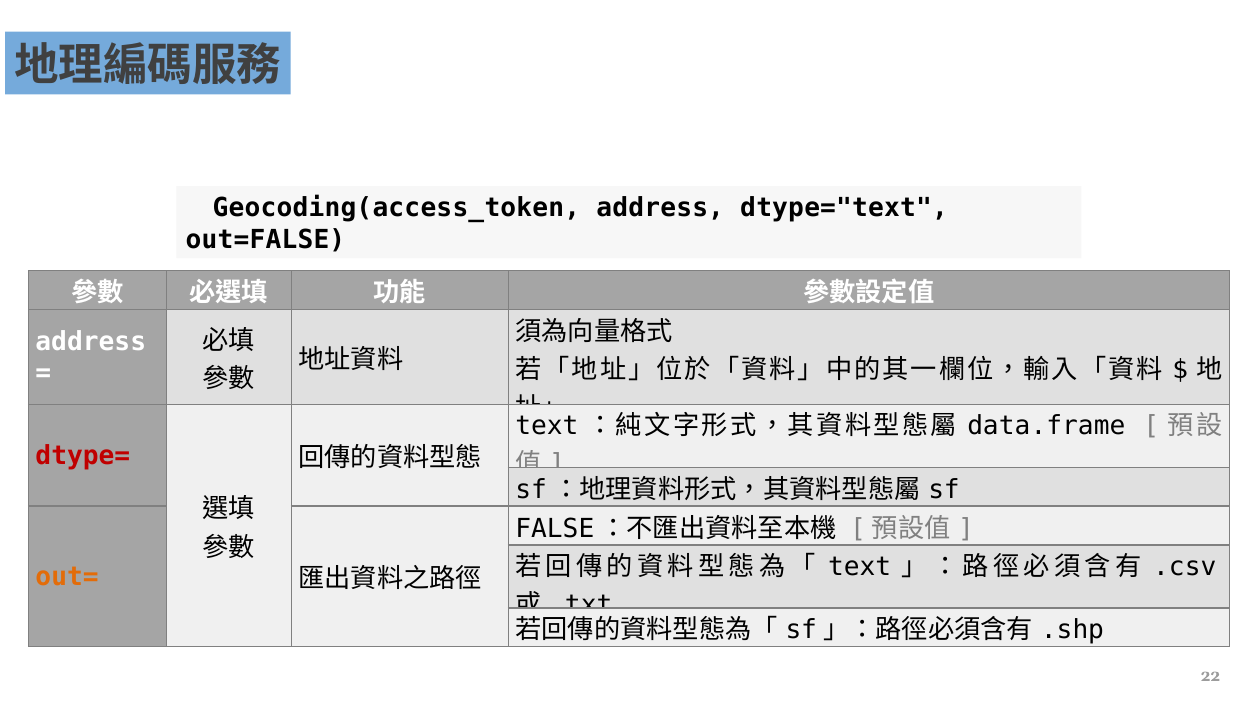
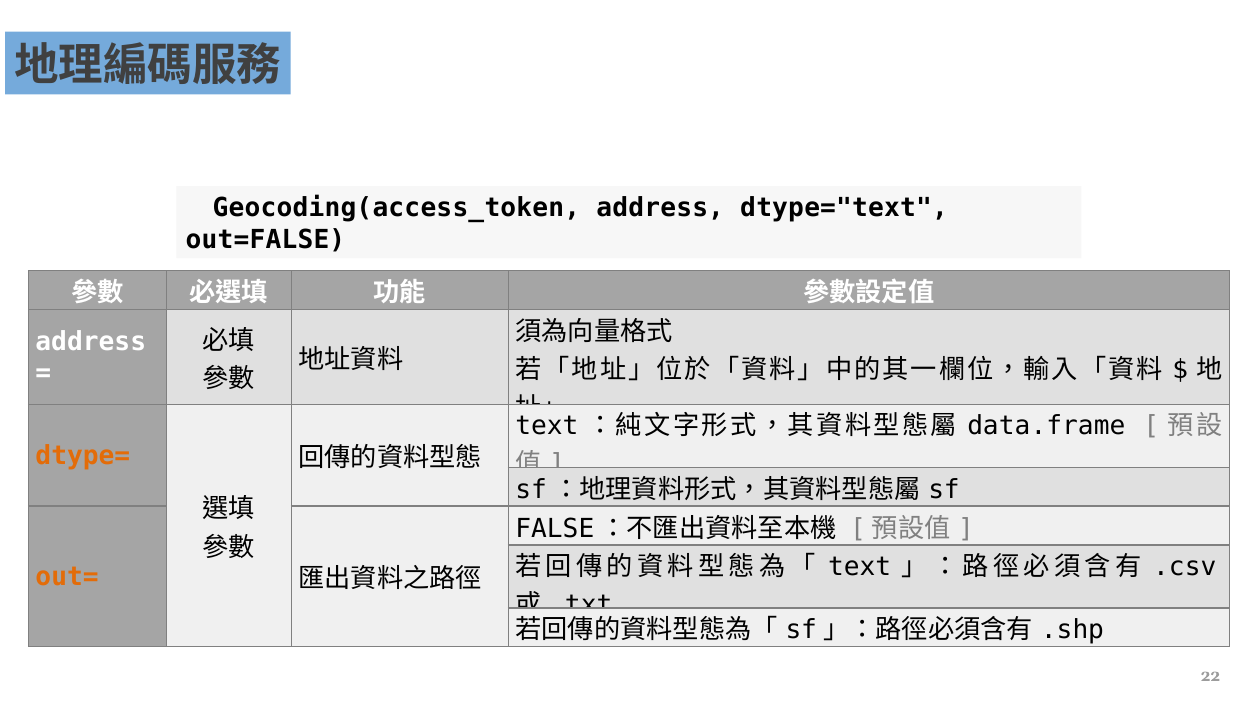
dtype= colour: red -> orange (83, 455)
